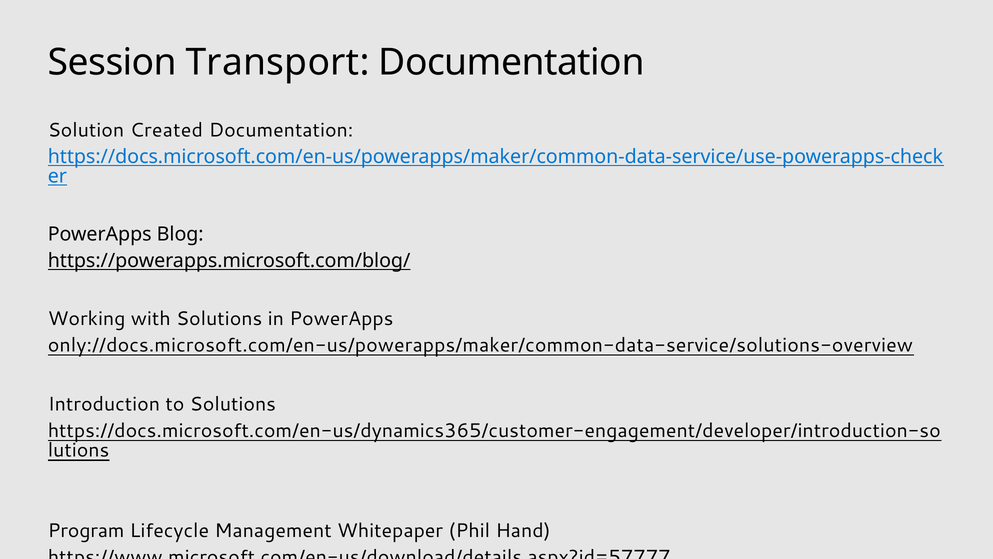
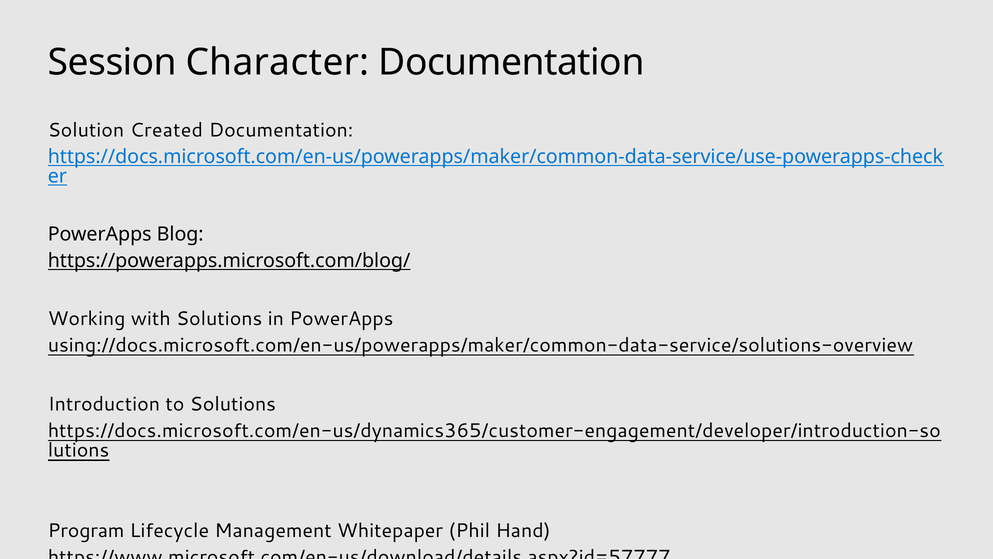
Transport: Transport -> Character (278, 62)
only://docs.microsoft.com/en-us/powerapps/maker/common-data-service/solutions-overview: only://docs.microsoft.com/en-us/powerapps/maker/common-data-service/solutions-overview -> using://docs.microsoft.com/en-us/powerapps/maker/common-data-service/solutions-overview (480, 345)
